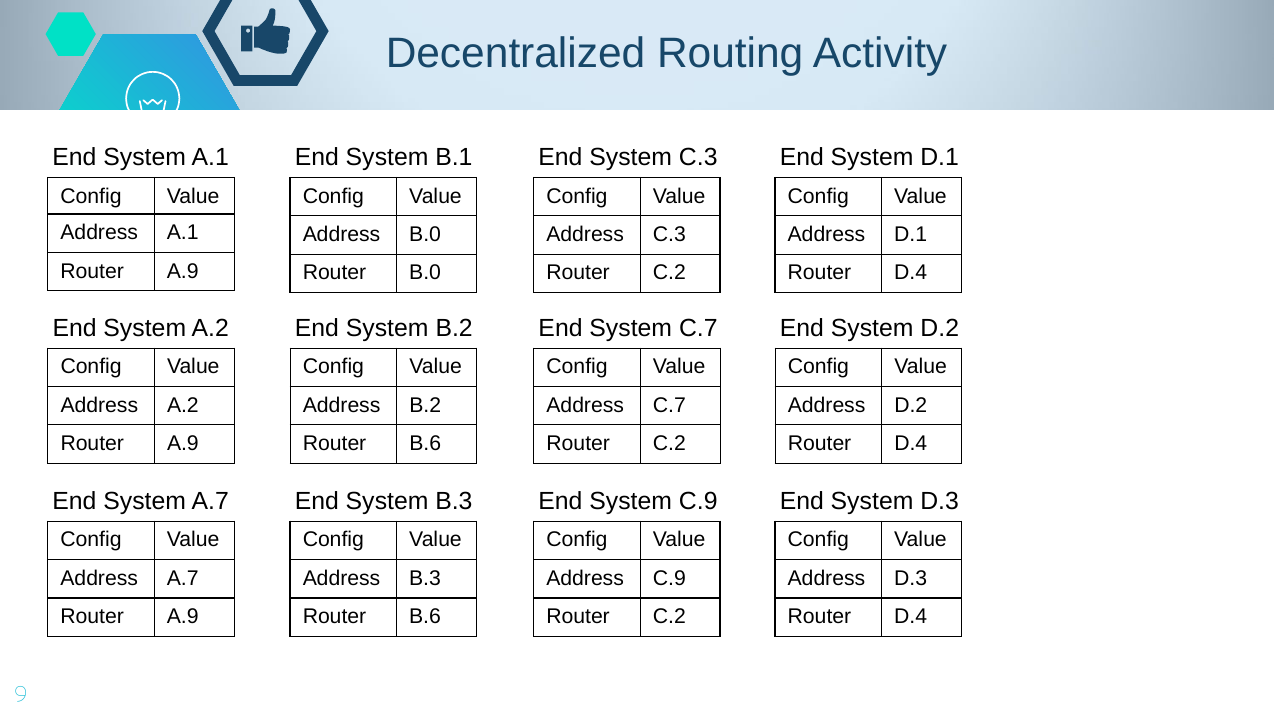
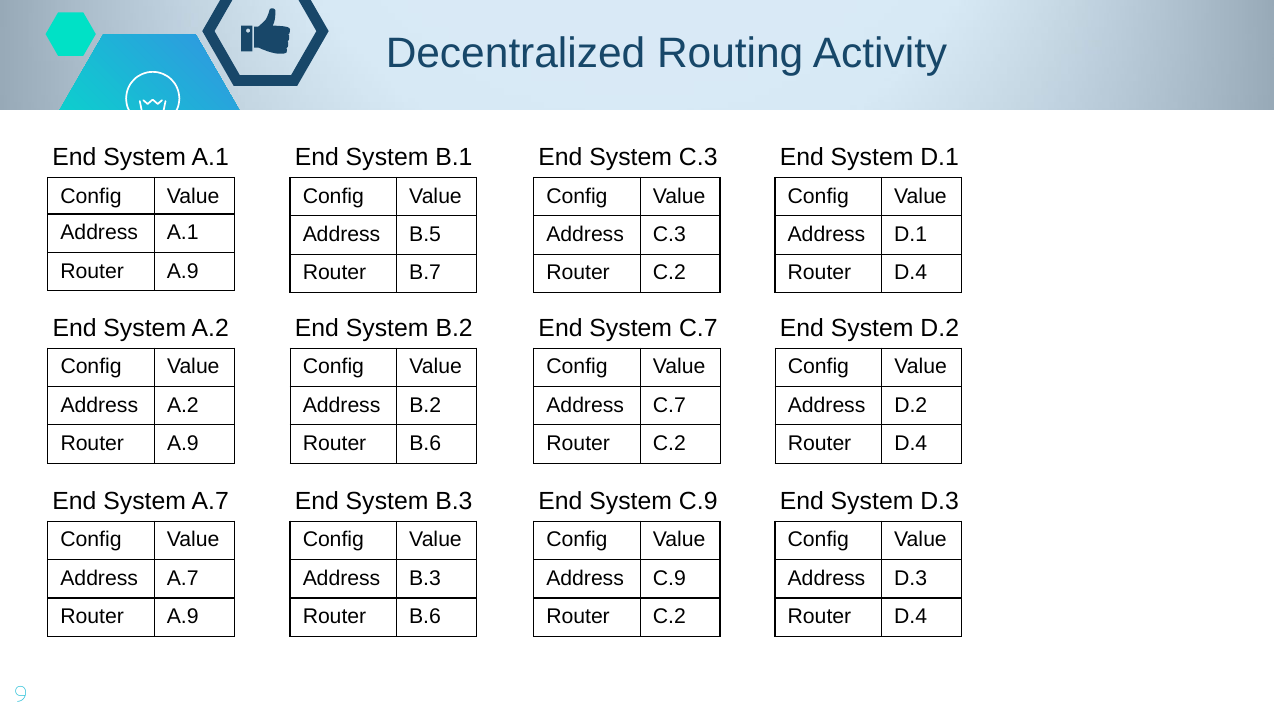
Address B.0: B.0 -> B.5 (425, 234)
Router B.0: B.0 -> B.7 (425, 273)
